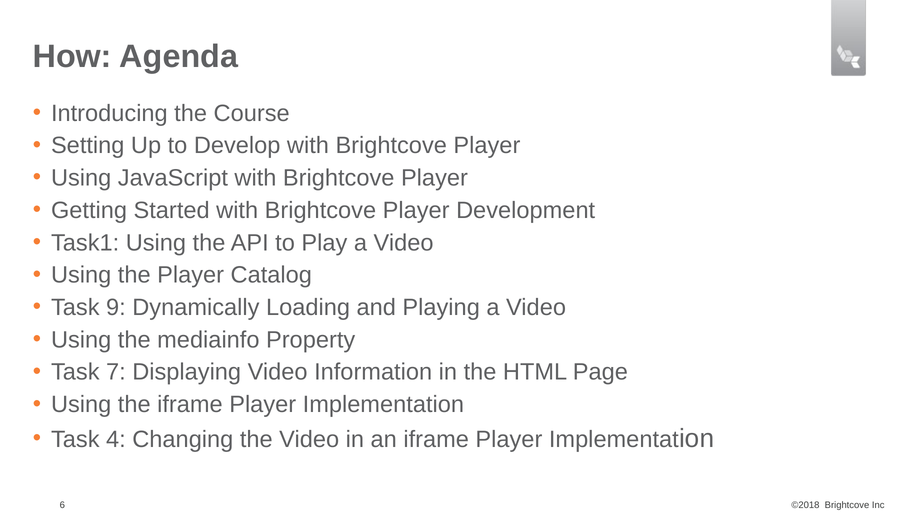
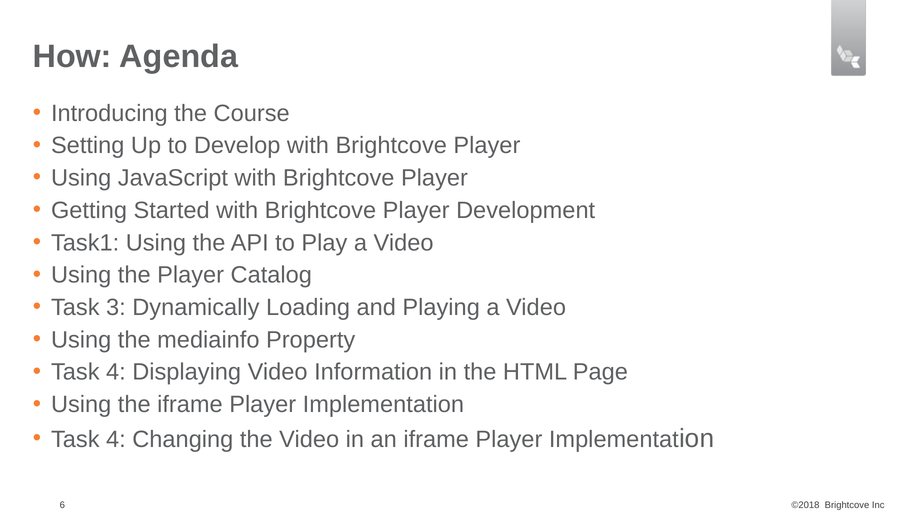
9: 9 -> 3 (116, 307)
7: 7 -> 4 (116, 372)
